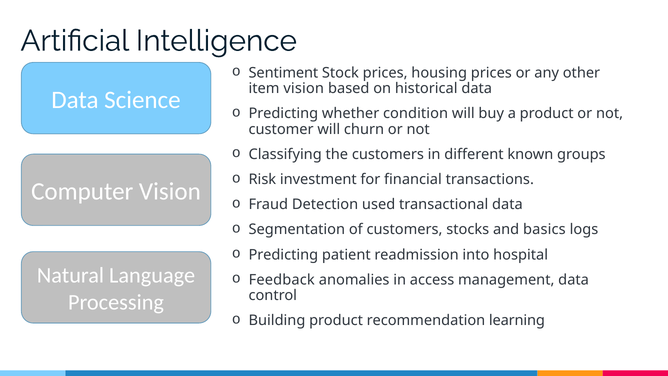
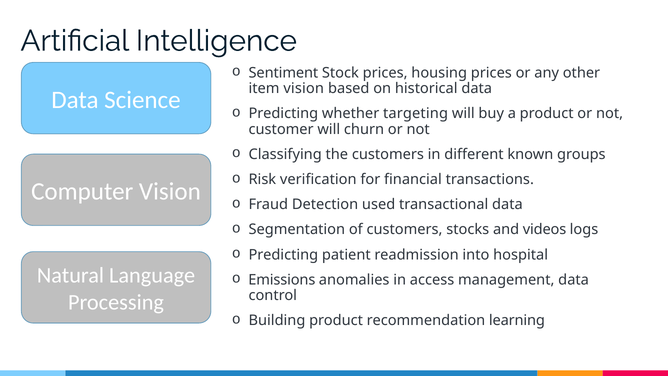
condition: condition -> targeting (416, 114)
investment: investment -> verification (318, 179)
basics: basics -> videos (545, 229)
Feedback: Feedback -> Emissions (282, 280)
